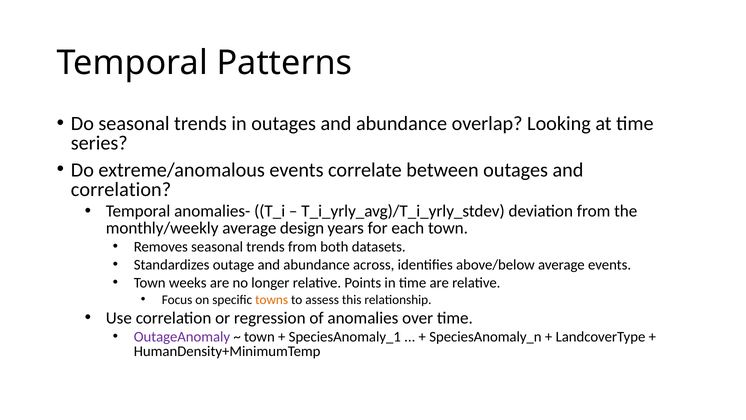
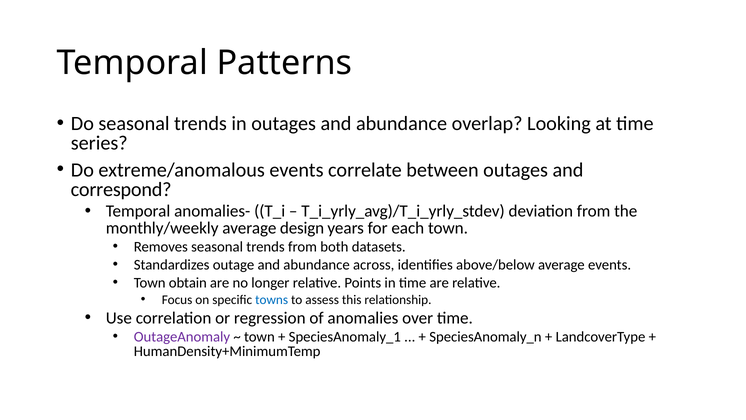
correlation: correlation -> correspond (121, 189)
weeks: weeks -> obtain (188, 282)
towns colour: orange -> blue (272, 300)
